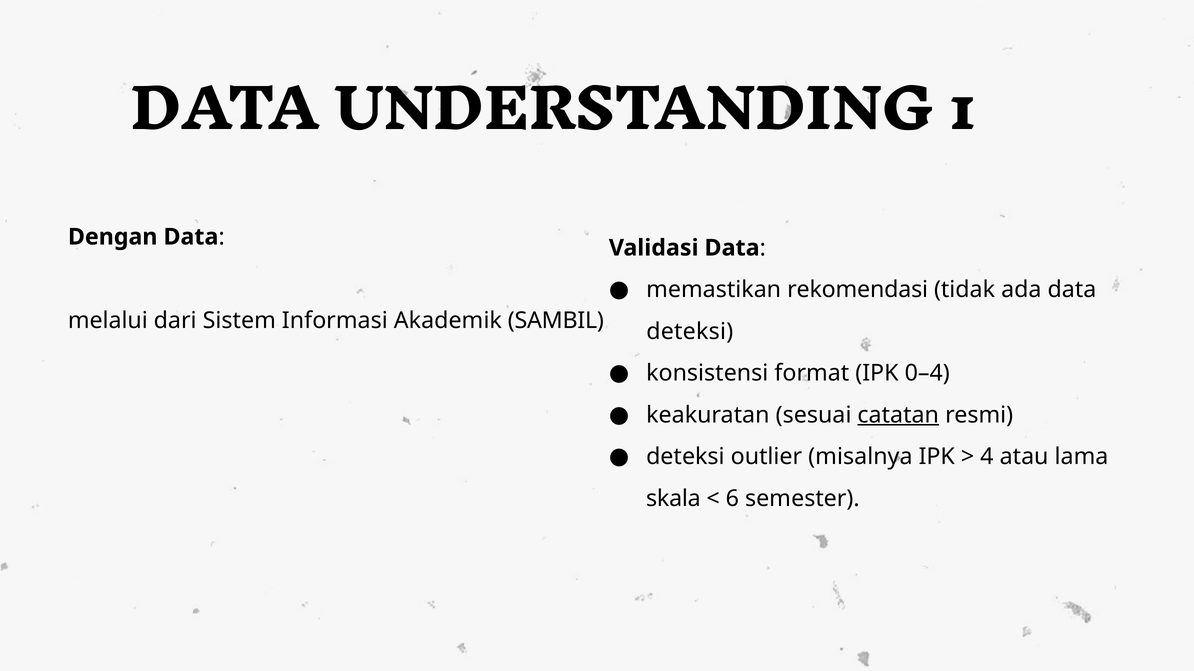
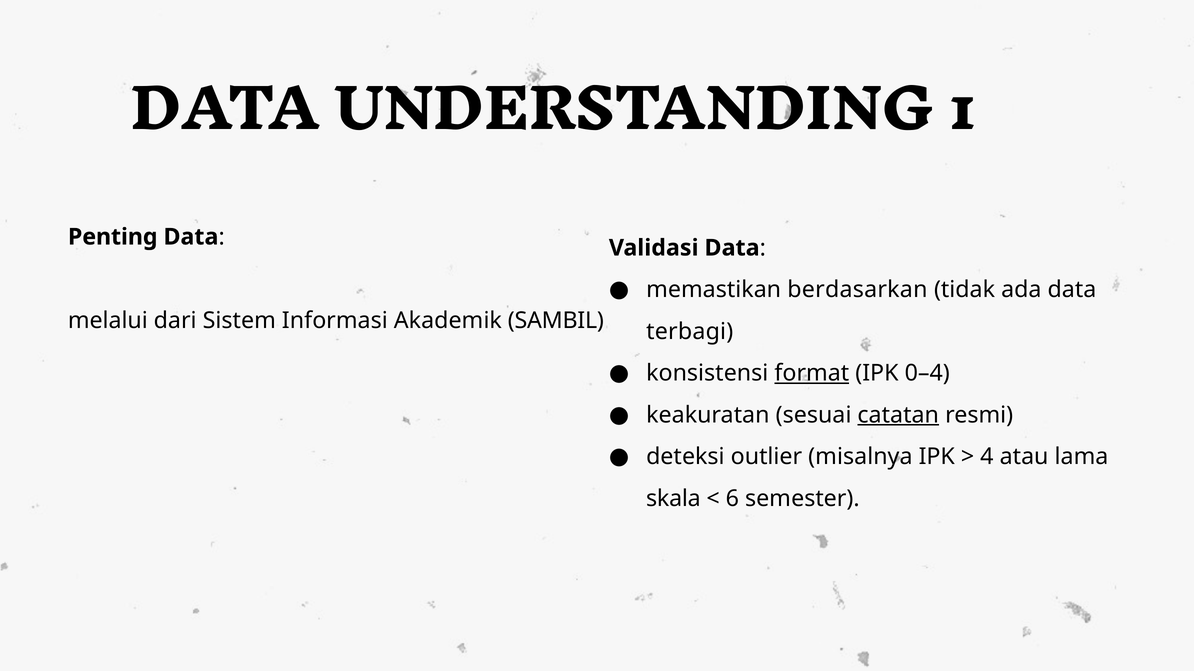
Dengan: Dengan -> Penting (113, 237)
rekomendasi: rekomendasi -> berdasarkan (857, 290)
deteksi: deteksi -> terbagi (690, 332)
format underline: none -> present (812, 373)
